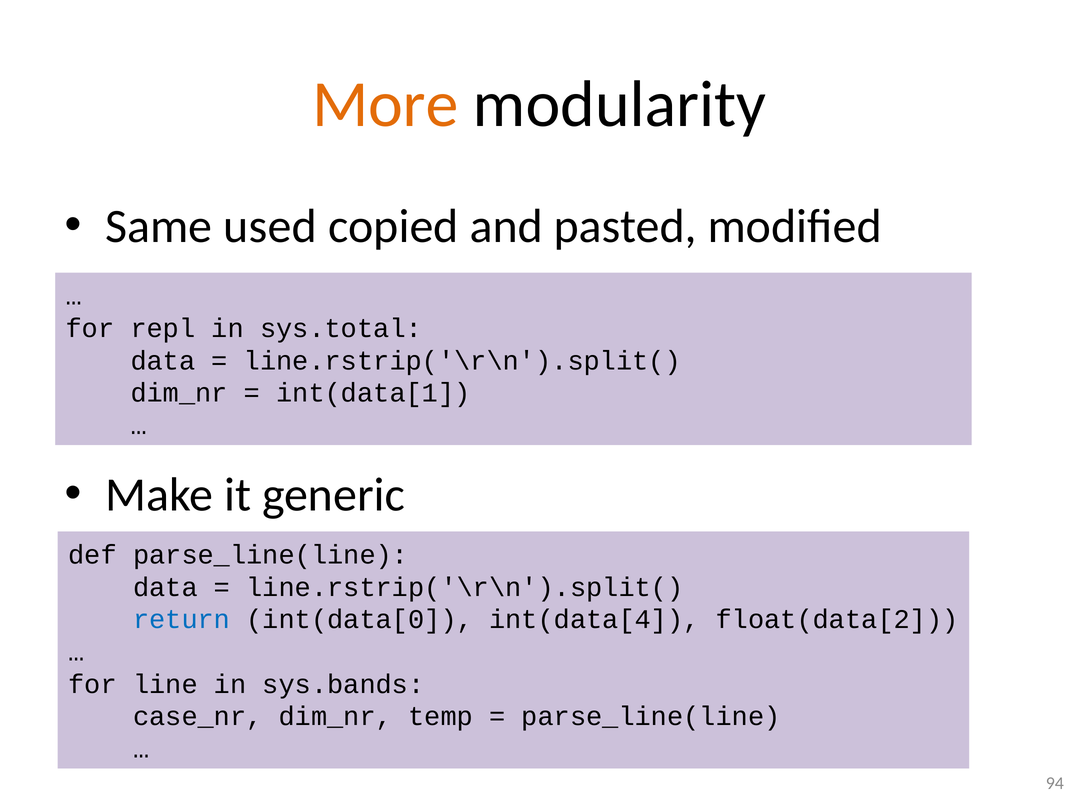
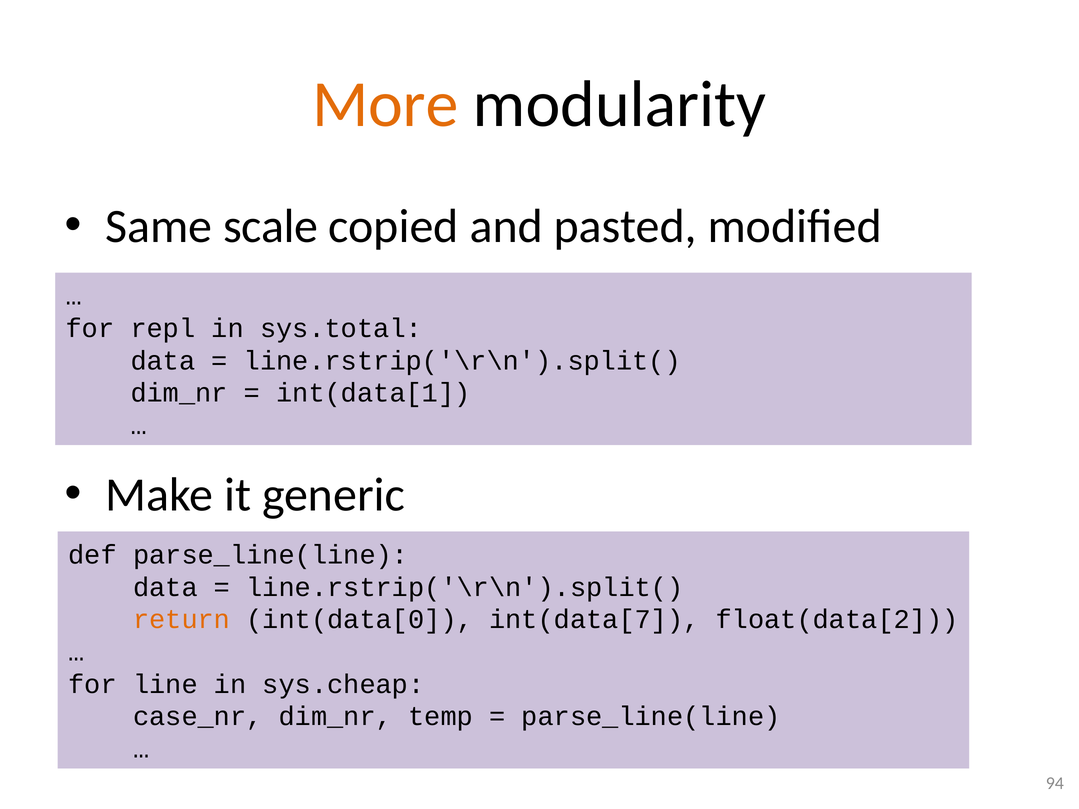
used: used -> scale (271, 226)
return colour: blue -> orange (182, 620)
int(data[4: int(data[4 -> int(data[7 (594, 620)
sys.bands: sys.bands -> sys.cheap (343, 684)
